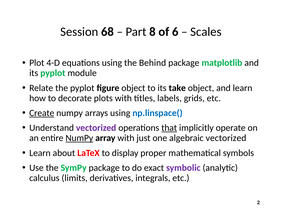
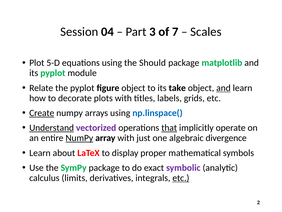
68: 68 -> 04 (107, 32)
8: 8 -> 3 (153, 32)
6: 6 -> 7 (175, 32)
4-D: 4-D -> 5-D (53, 63)
Behind: Behind -> Should (153, 63)
and underline: none -> present (223, 88)
Understand underline: none -> present (52, 128)
algebraic vectorized: vectorized -> divergence (226, 138)
etc underline: none -> present (181, 178)
